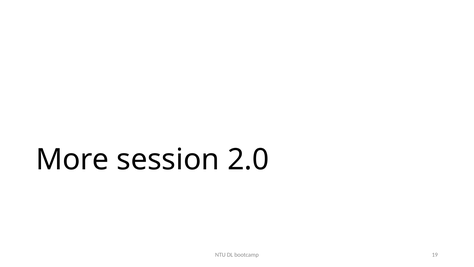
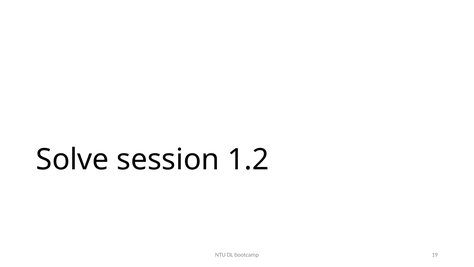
More: More -> Solve (72, 159)
2.0: 2.0 -> 1.2 (248, 159)
